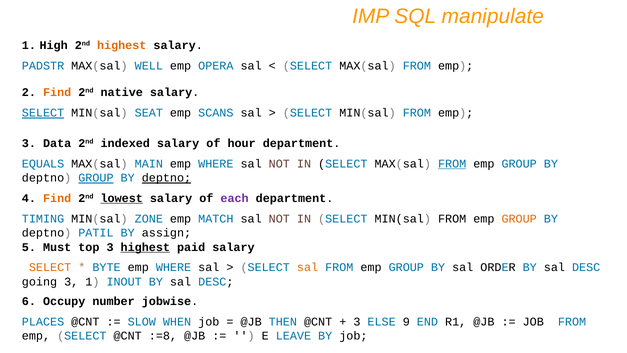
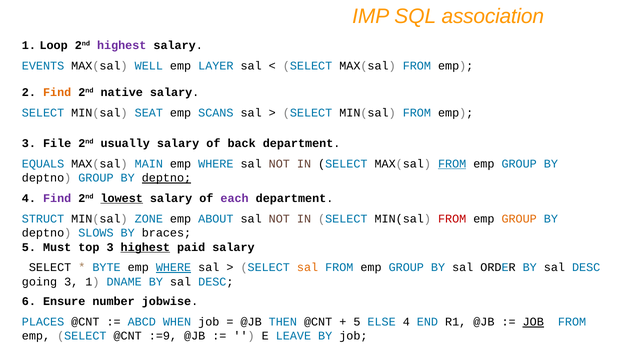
manipulate: manipulate -> association (493, 16)
High: High -> Loop (54, 45)
highest colour: orange -> purple (122, 45)
PADSTR: PADSTR -> EVENTS (43, 66)
OPERA: OPERA -> LAYER (216, 66)
SELECT underline: present -> none (43, 113)
Data: Data -> File (57, 143)
indexed: indexed -> usually (125, 143)
hour: hour -> back (242, 143)
GROUP underline: present -> none (96, 178)
Find colour: orange -> purple (57, 198)
TIMING: TIMING -> STRUCT (43, 218)
MATCH: MATCH -> ABOUT (216, 218)
FROM colour: black -> red (452, 218)
PATIL: PATIL -> SLOWS (96, 233)
assign: assign -> braces (166, 233)
SELECT colour: orange -> black (50, 267)
WHERE underline: none -> present (174, 267)
INOUT: INOUT -> DNAME (124, 281)
Occupy: Occupy -> Ensure (64, 301)
SLOW: SLOW -> ABCD (142, 322)
3: 3 -> 5 (357, 322)
ELSE 9: 9 -> 4 (406, 322)
JOB underline: none -> present (533, 322)
:=8: :=8 -> :=9 (163, 336)
